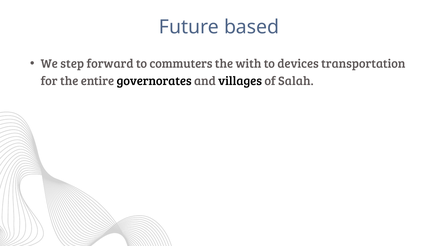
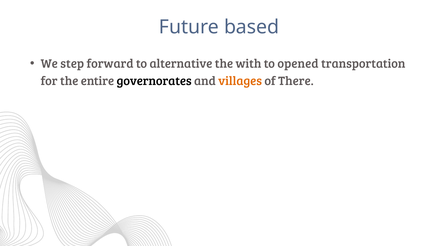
commuters: commuters -> alternative (181, 64)
devices: devices -> opened (298, 64)
villages colour: black -> orange (240, 81)
Salah: Salah -> There (296, 81)
